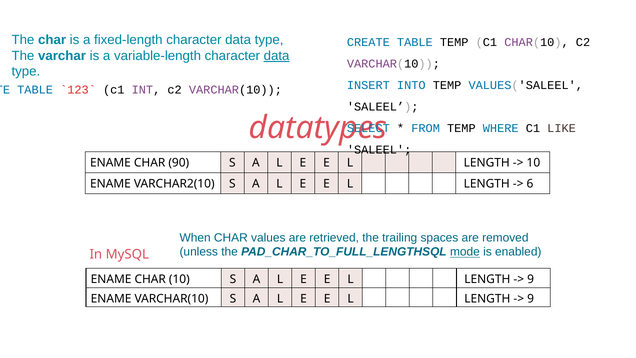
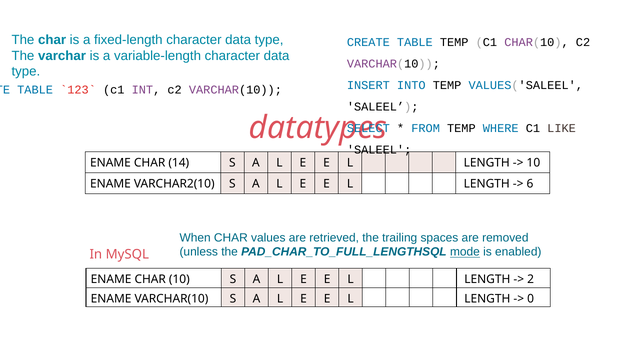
data underline: present -> none (277, 56)
90: 90 -> 14 (179, 163)
9: 9 -> 2 (531, 279)
9: 9 -> 0 (531, 299)
